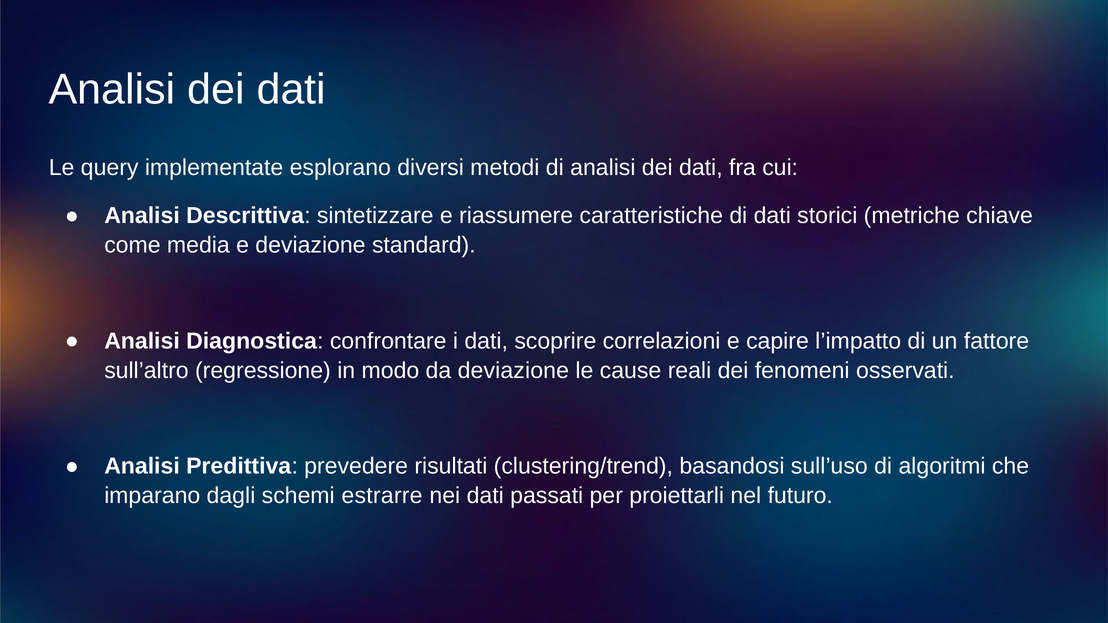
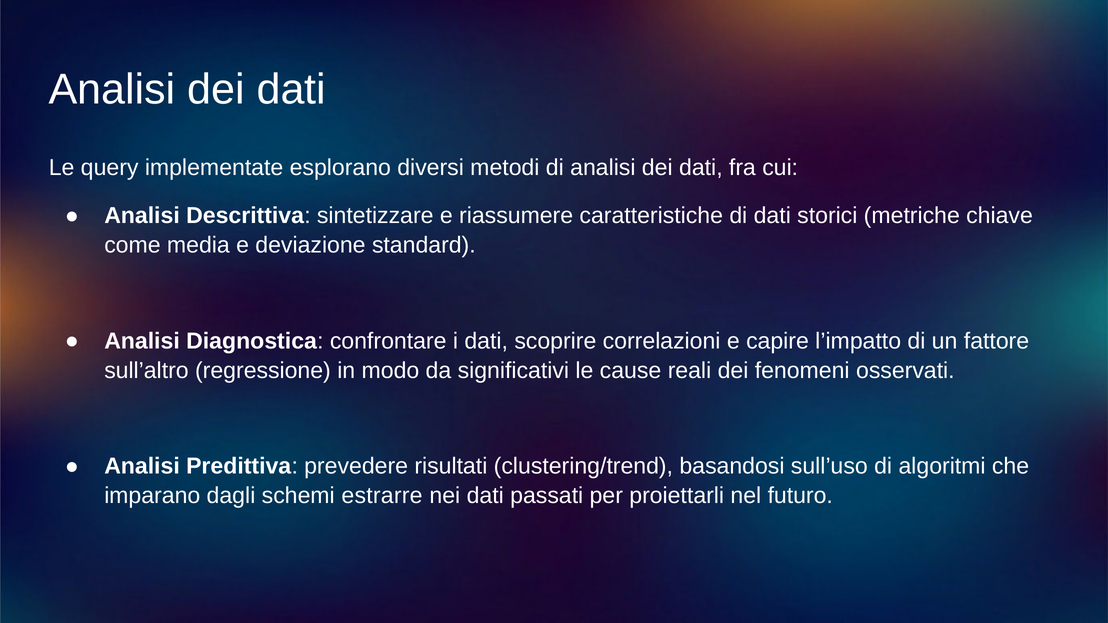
da deviazione: deviazione -> significativi (513, 371)
